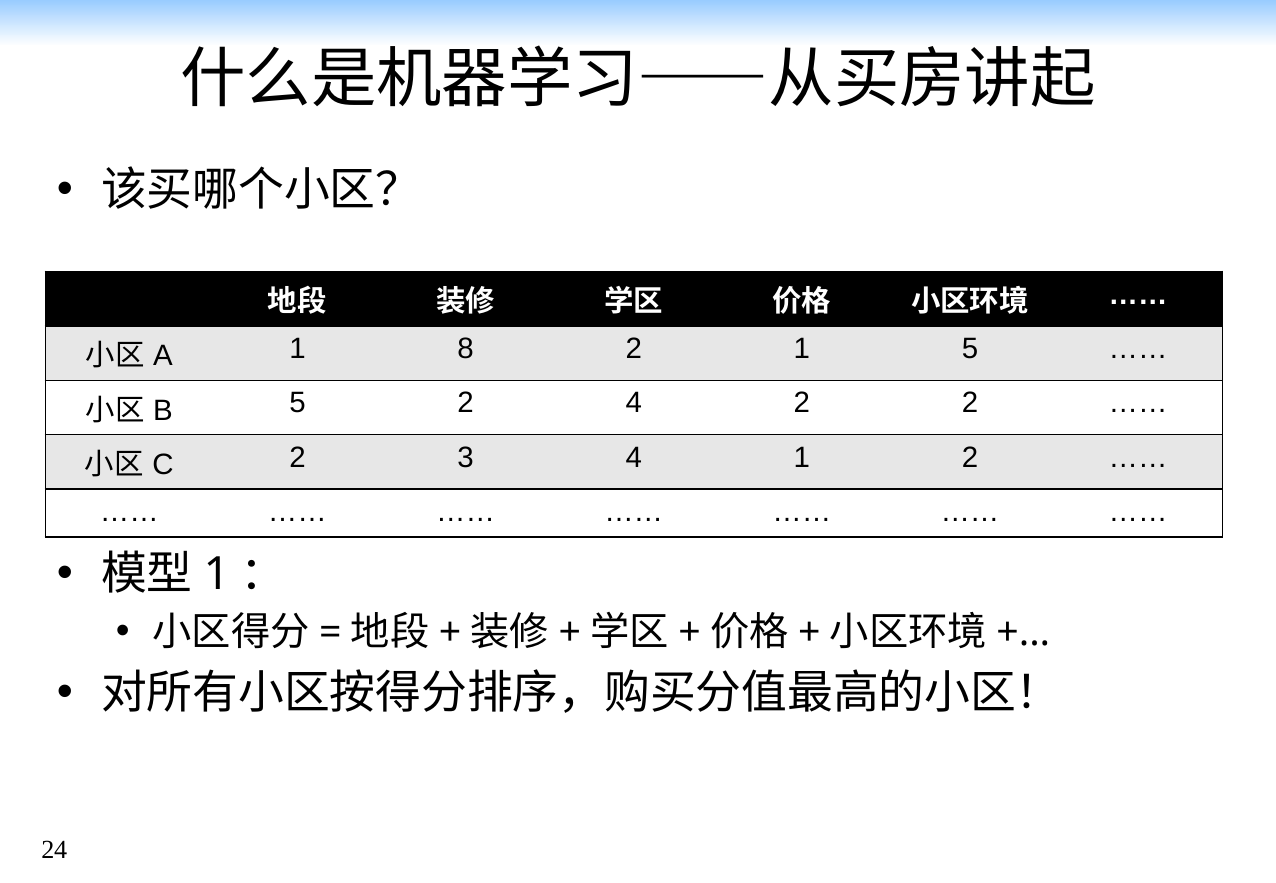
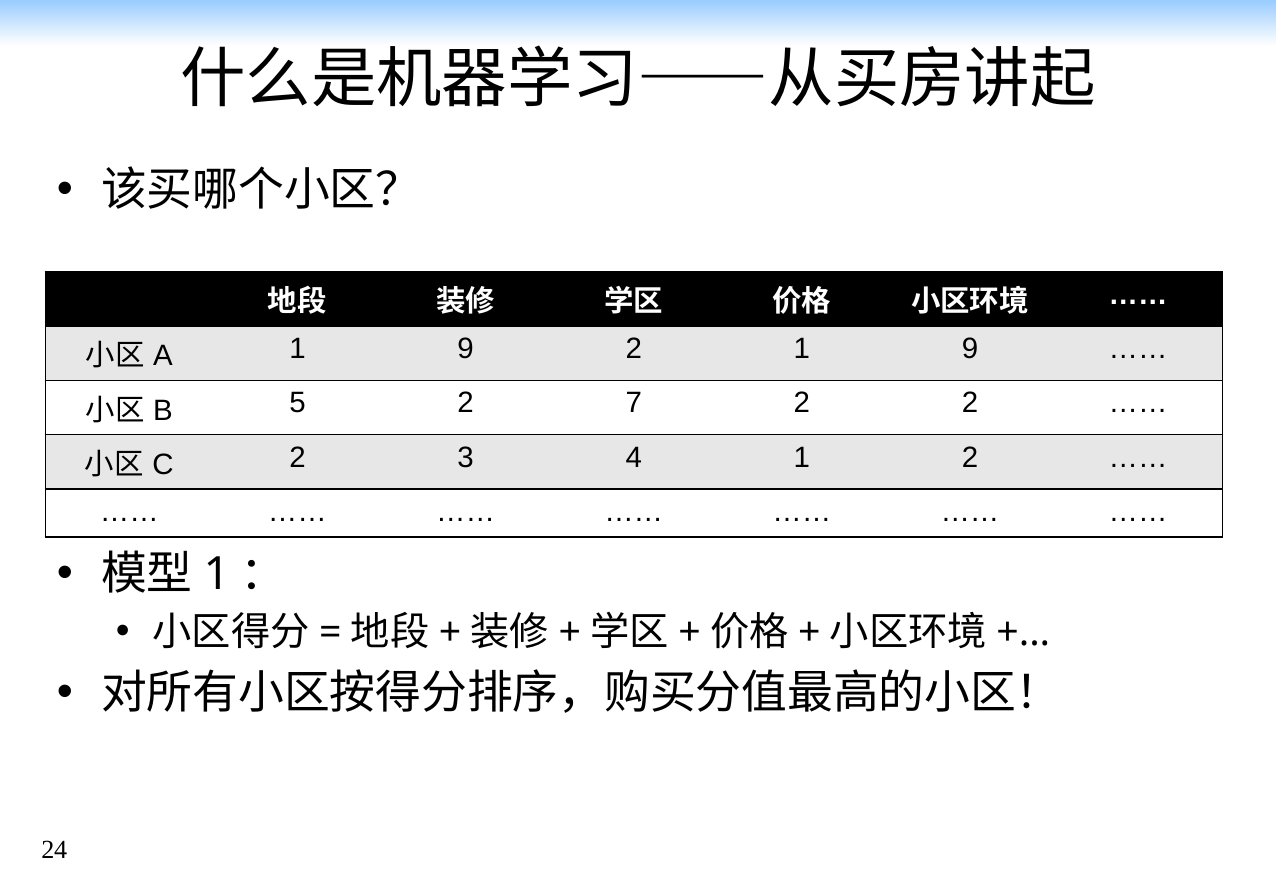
8: 8 -> 9 (466, 349)
2 1 5: 5 -> 9 (970, 349)
2 4: 4 -> 7 (634, 403)
